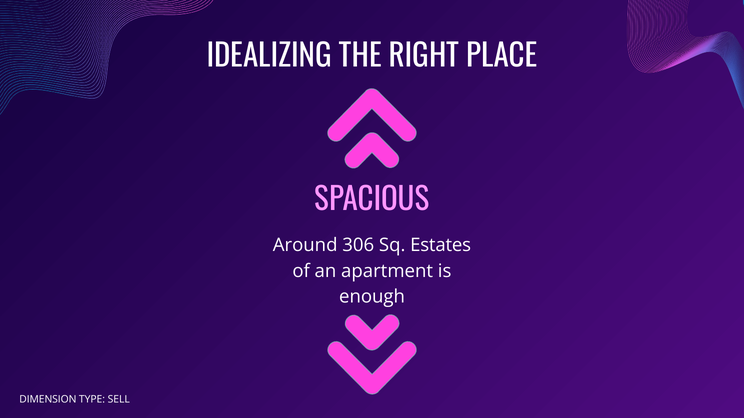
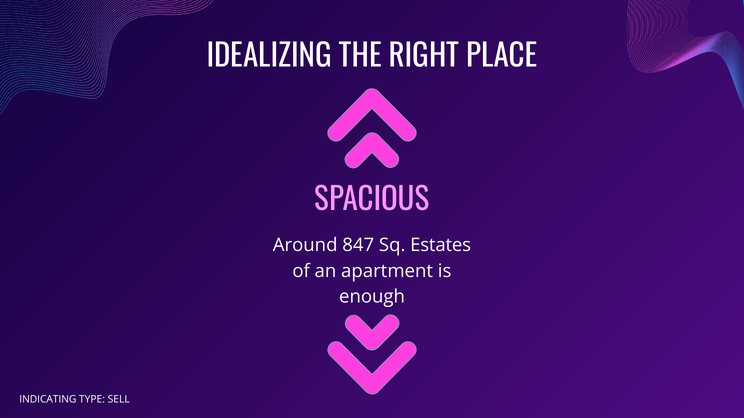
306: 306 -> 847 (358, 246)
DIMENSION: DIMENSION -> INDICATING (48, 400)
